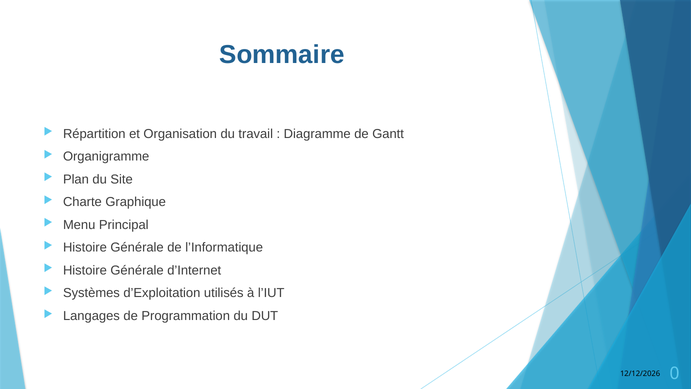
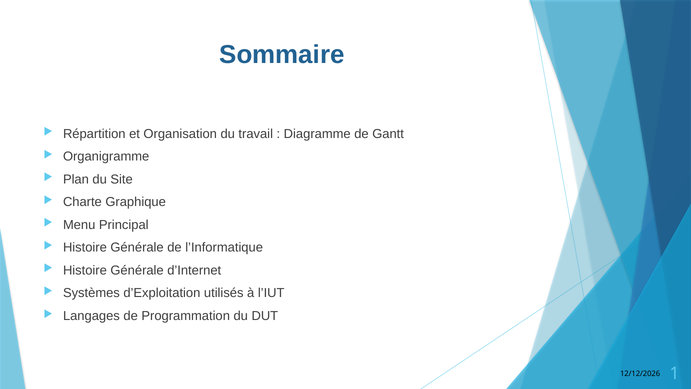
0: 0 -> 1 (675, 373)
